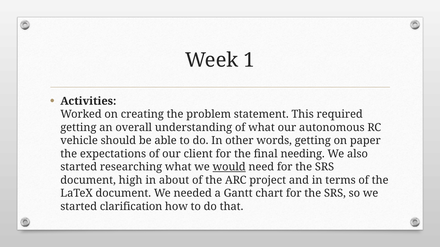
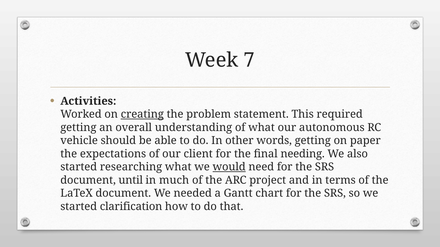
1: 1 -> 7 (249, 60)
creating underline: none -> present (142, 115)
high: high -> until (131, 181)
about: about -> much (174, 181)
